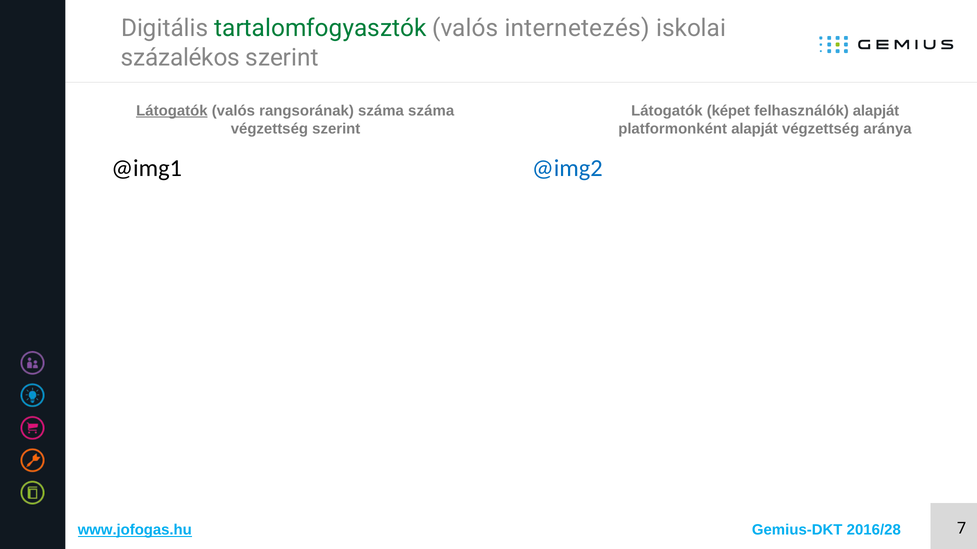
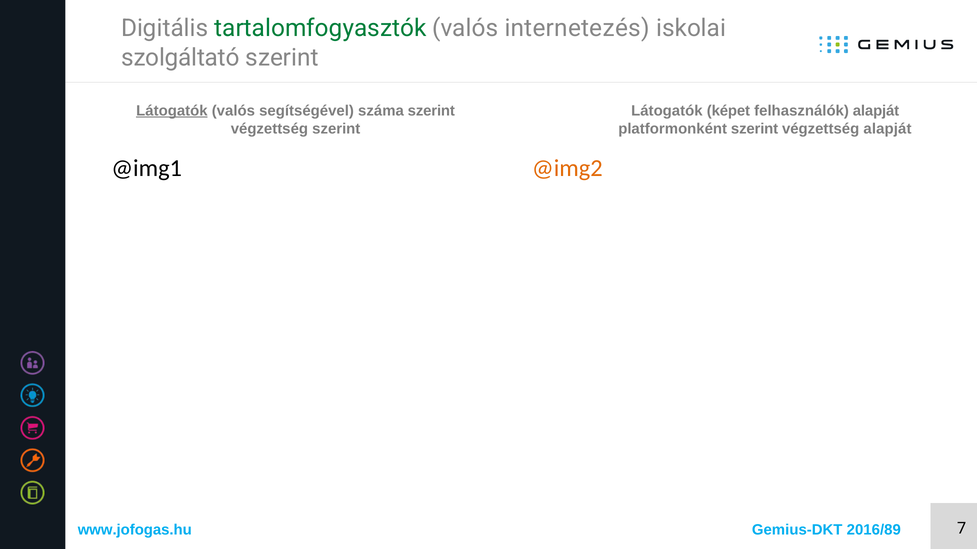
százalékos: százalékos -> szolgáltató (180, 58)
rangsorának: rangsorának -> segítségével (307, 111)
száma száma: száma -> szerint (431, 111)
platformonként alapját: alapját -> szerint (755, 129)
végzettség aránya: aránya -> alapját (887, 129)
@img2 colour: blue -> orange (567, 168)
www.jofogas.hu underline: present -> none (135, 531)
2016/28: 2016/28 -> 2016/89 (874, 531)
